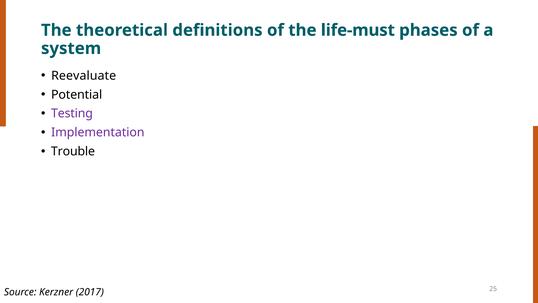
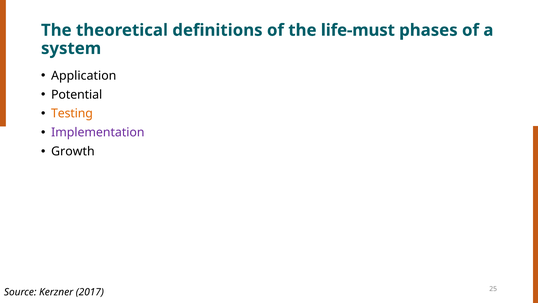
Reevaluate: Reevaluate -> Application (84, 76)
Testing colour: purple -> orange (72, 113)
Trouble: Trouble -> Growth (73, 151)
